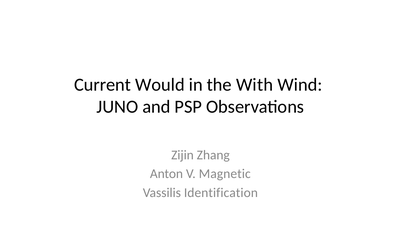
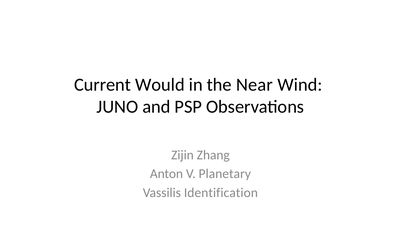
With: With -> Near (255, 84)
Magnetic: Magnetic -> Planetary (225, 174)
